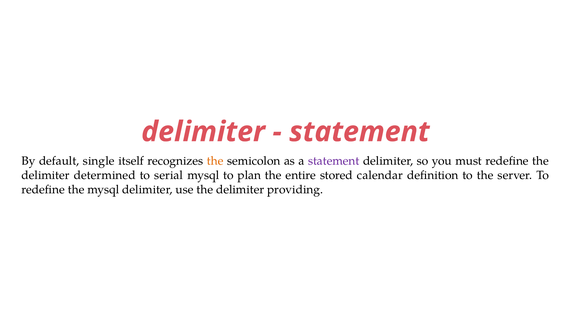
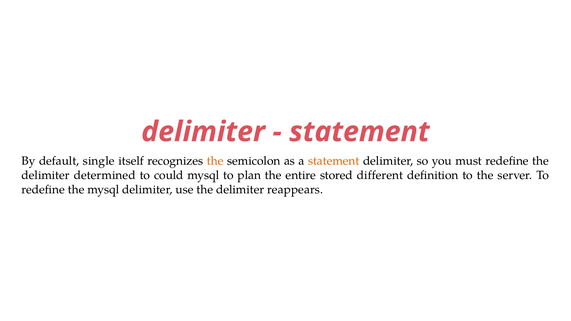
statement colour: purple -> orange (334, 161)
serial: serial -> could (169, 175)
calendar: calendar -> different (380, 175)
providing: providing -> reappears (295, 190)
